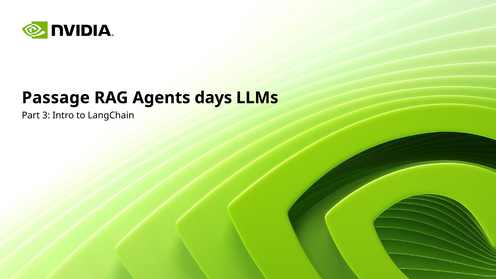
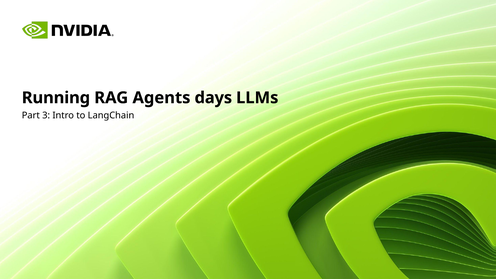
Passage: Passage -> Running (56, 98)
